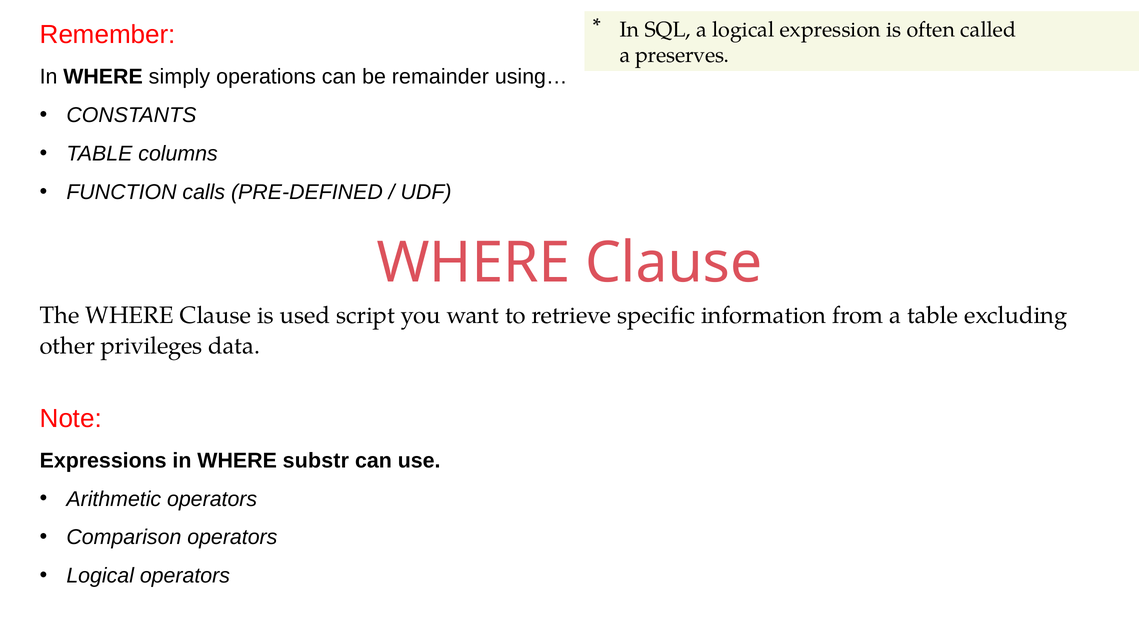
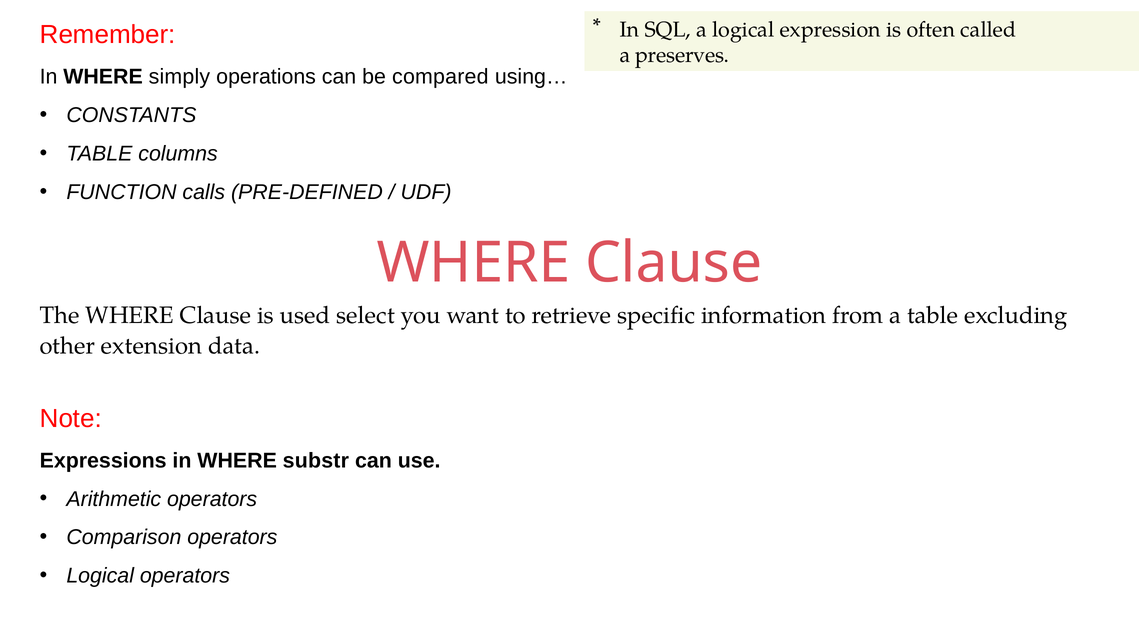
remainder: remainder -> compared (440, 77)
script: script -> select (365, 315)
privileges: privileges -> extension (151, 346)
